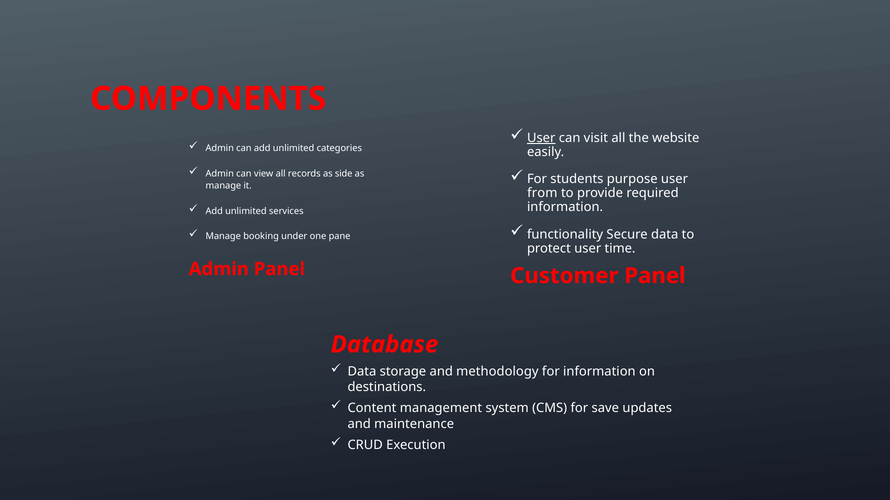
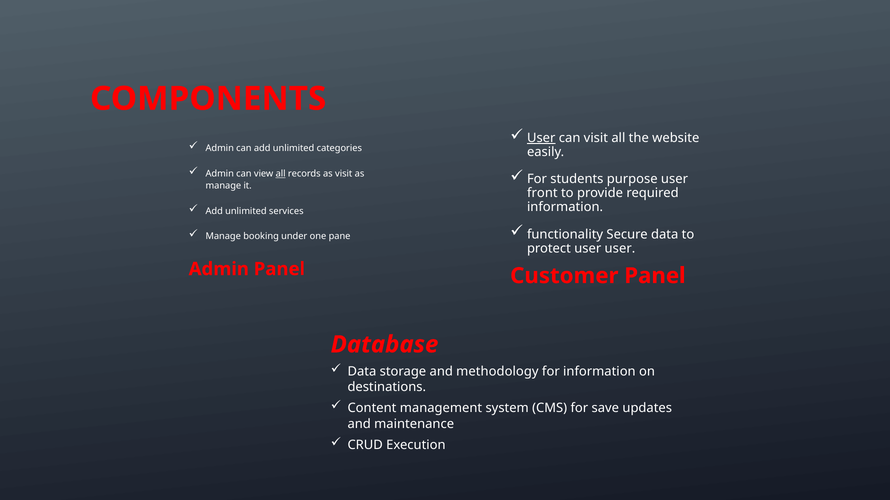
all underline: none -> present (281, 174)
as side: side -> visit (344, 174)
from: from -> front (542, 193)
user time: time -> user (620, 249)
